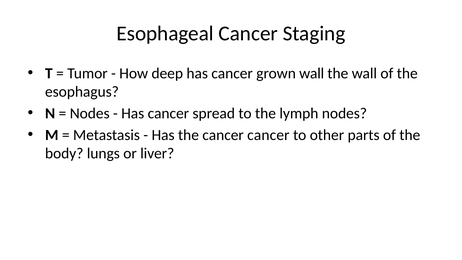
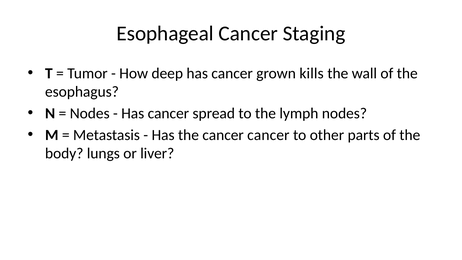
grown wall: wall -> kills (312, 73)
